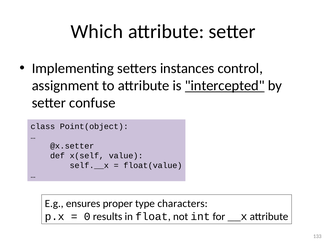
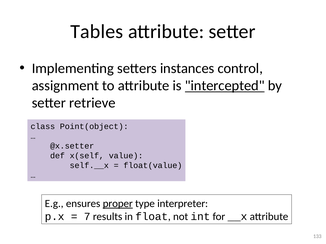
Which: Which -> Tables (97, 32)
confuse: confuse -> retrieve (92, 103)
proper underline: none -> present (118, 204)
characters: characters -> interpreter (183, 204)
0: 0 -> 7 (87, 217)
